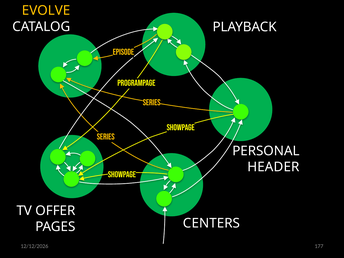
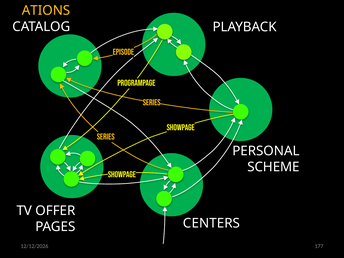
EVOLVE: EVOLVE -> ATIONS (46, 11)
HEADER: HEADER -> SCHEME (273, 167)
